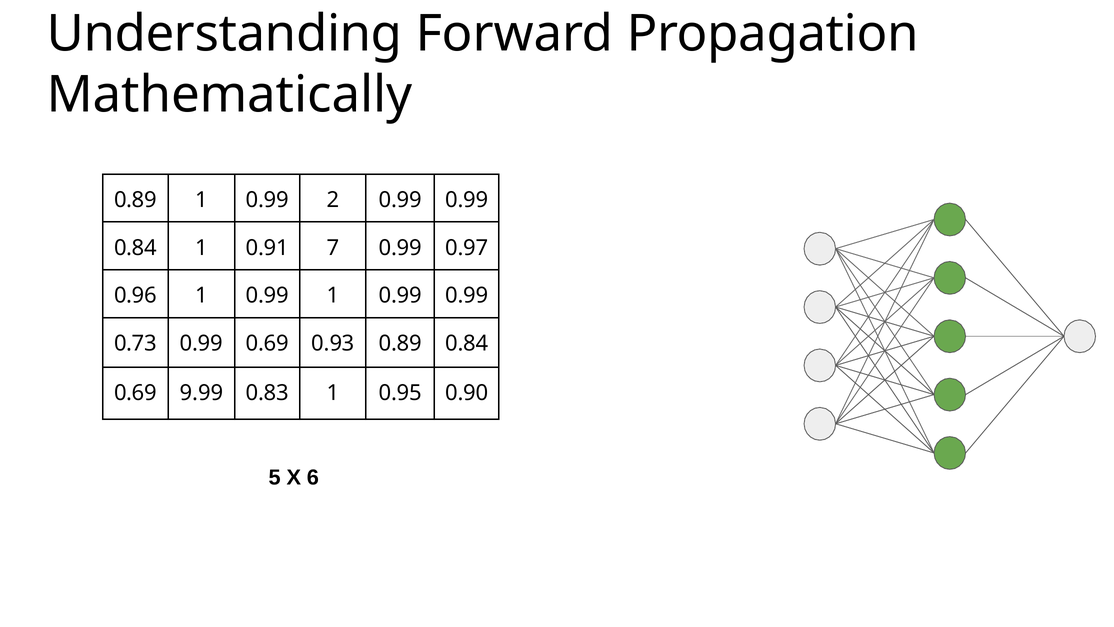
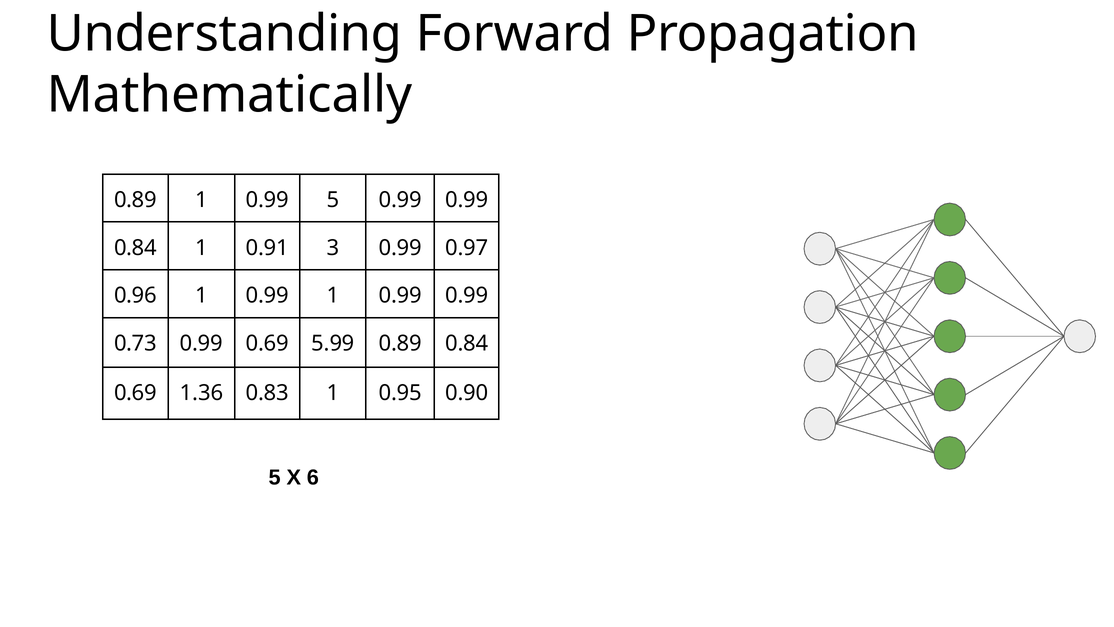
0.99 2: 2 -> 5 (333, 200)
7: 7 -> 3 (333, 248)
0.93: 0.93 -> 5.99 (333, 343)
9.99: 9.99 -> 1.36 (202, 393)
